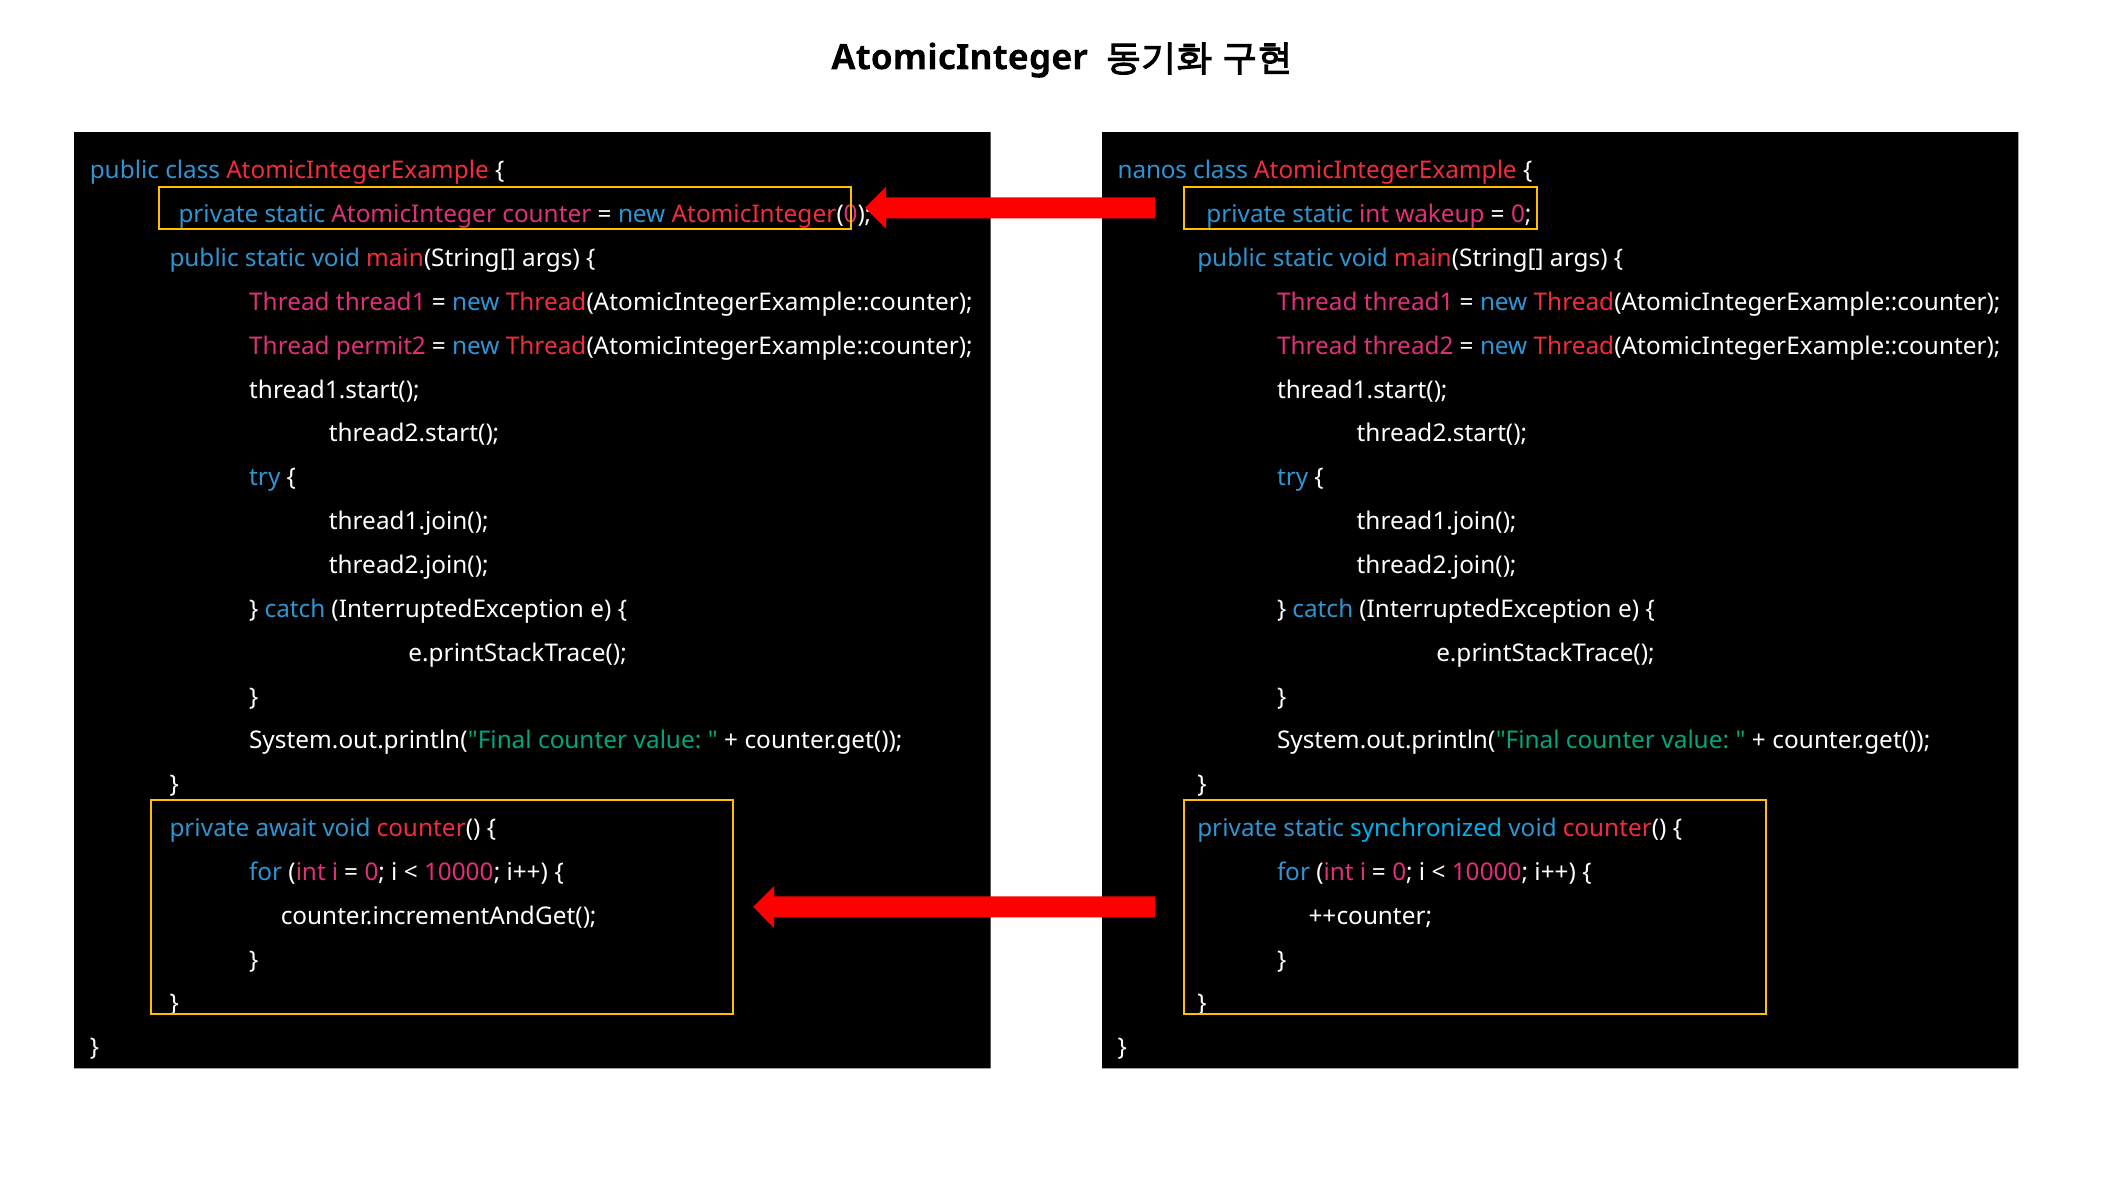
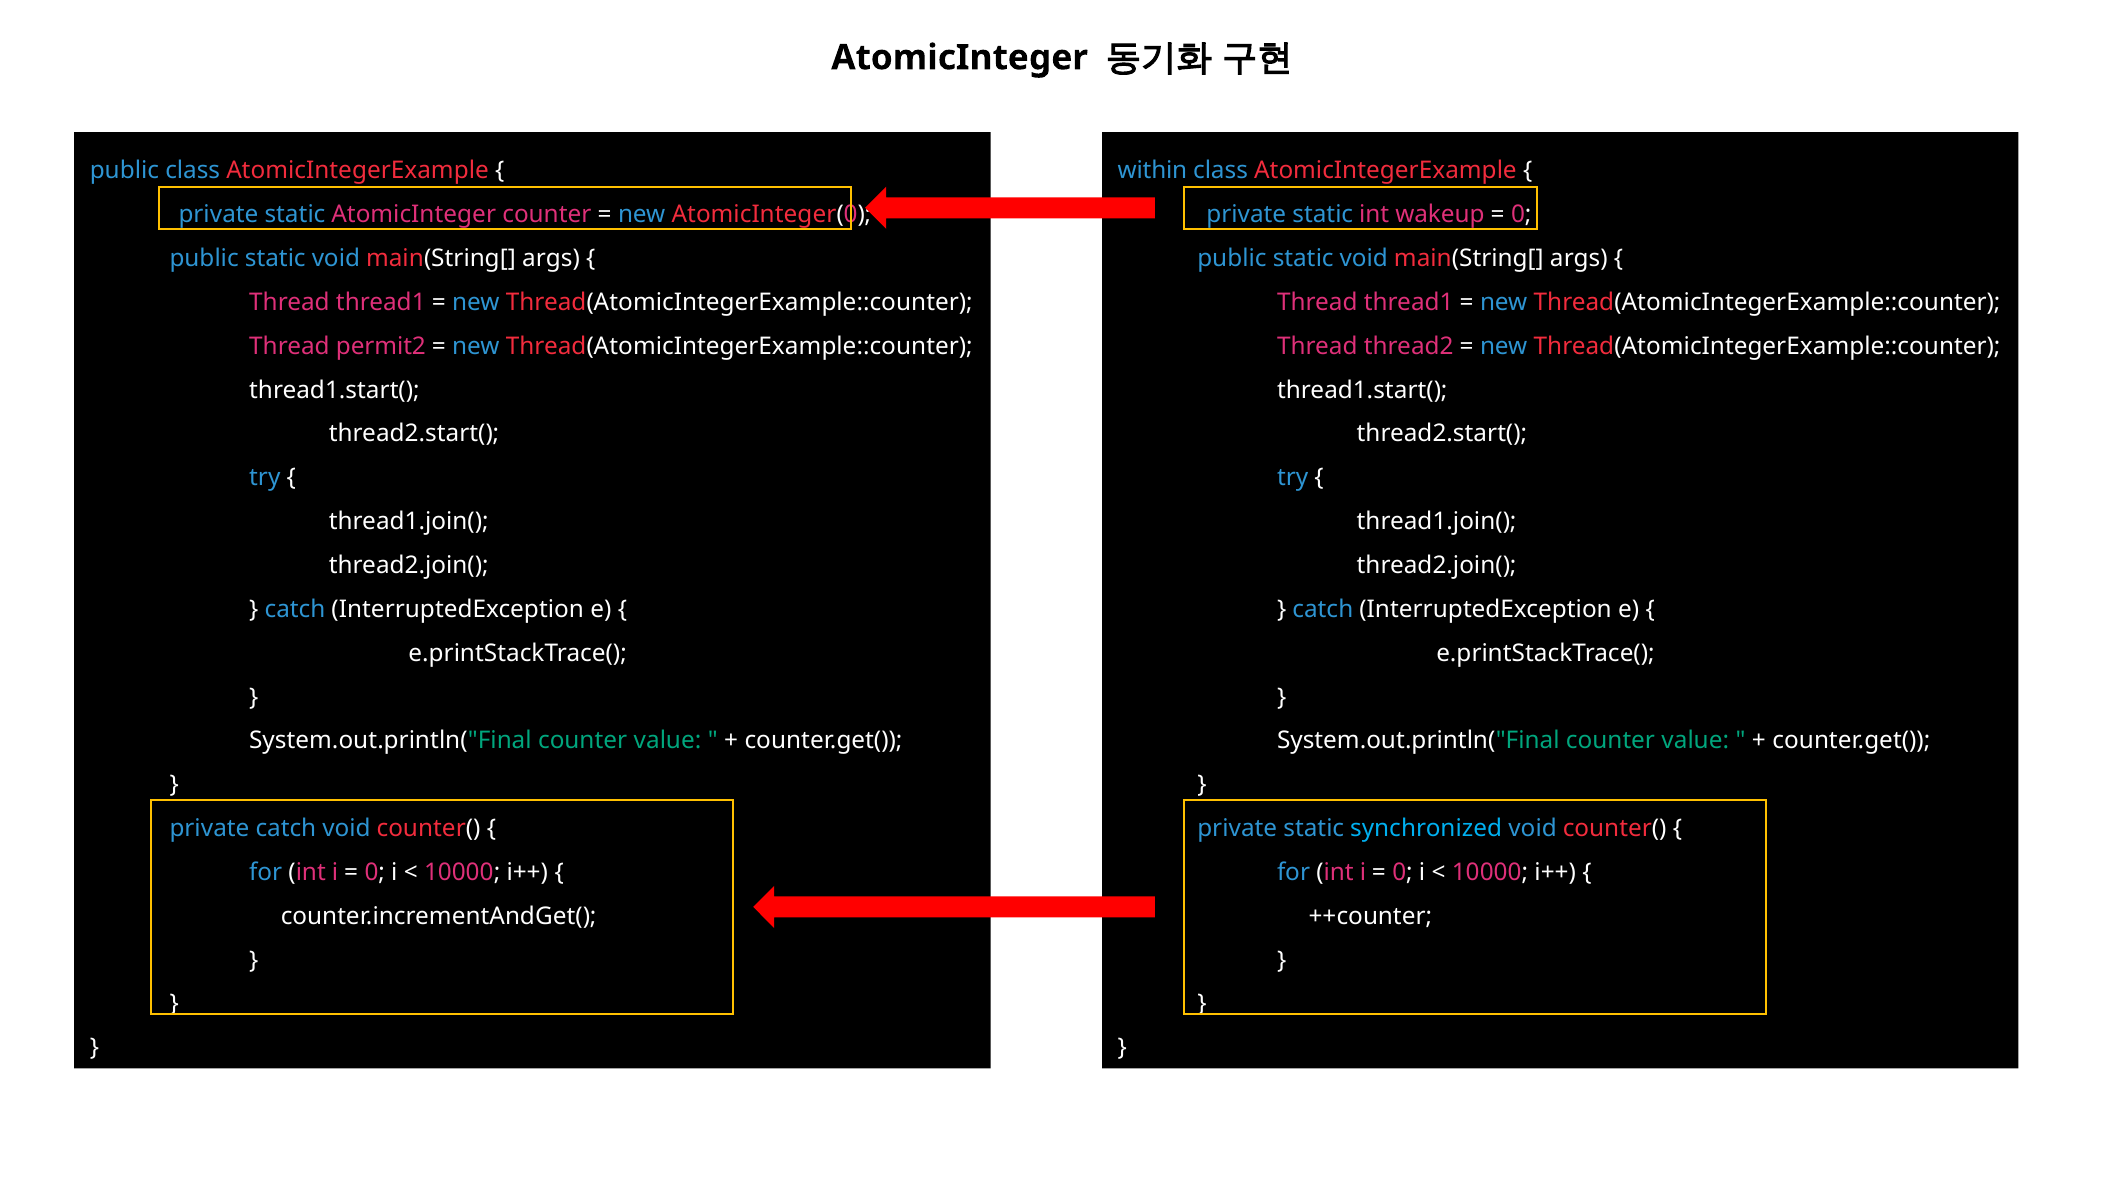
nanos: nanos -> within (1152, 171)
private await: await -> catch (286, 828)
